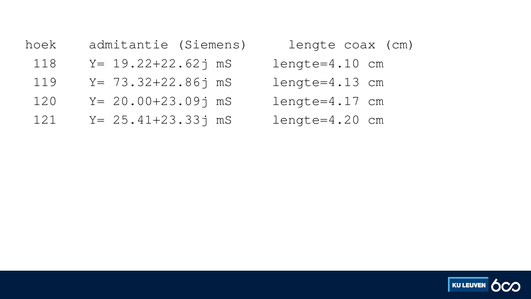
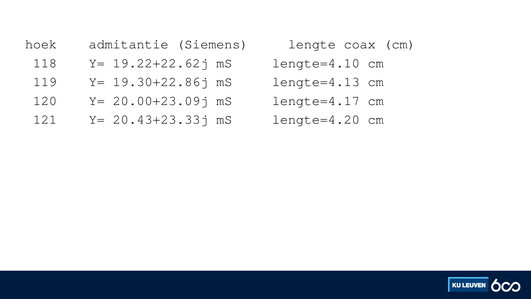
73.32+22.86j: 73.32+22.86j -> 19.30+22.86j (161, 82)
25.41+23.33j: 25.41+23.33j -> 20.43+23.33j (161, 119)
